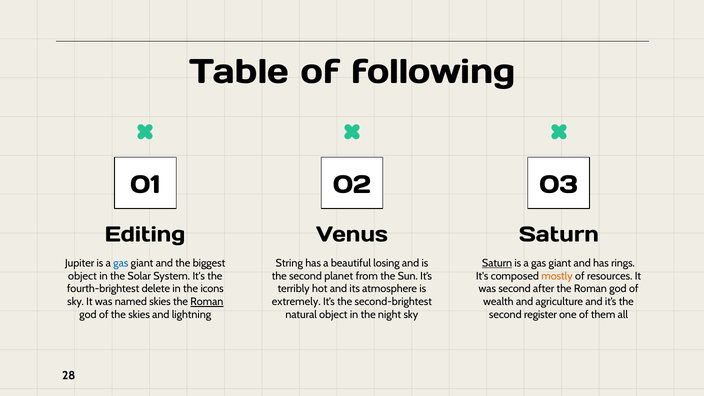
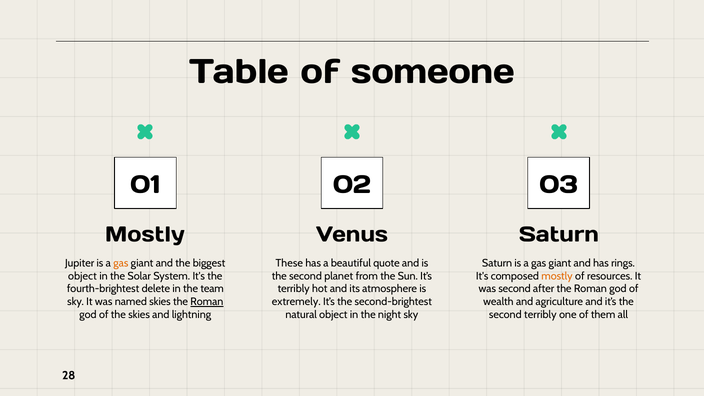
following: following -> someone (433, 72)
Editing: Editing -> Mostly (145, 235)
gas colour: blue -> orange (121, 263)
String: String -> These (289, 263)
losing: losing -> quote (386, 263)
Saturn underline: present -> none (497, 263)
icons: icons -> team (212, 289)
second register: register -> terribly (540, 315)
